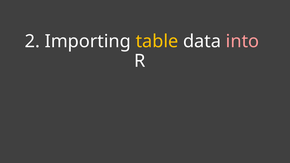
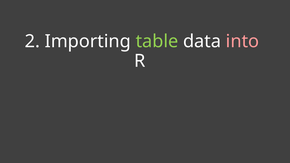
table colour: yellow -> light green (157, 41)
